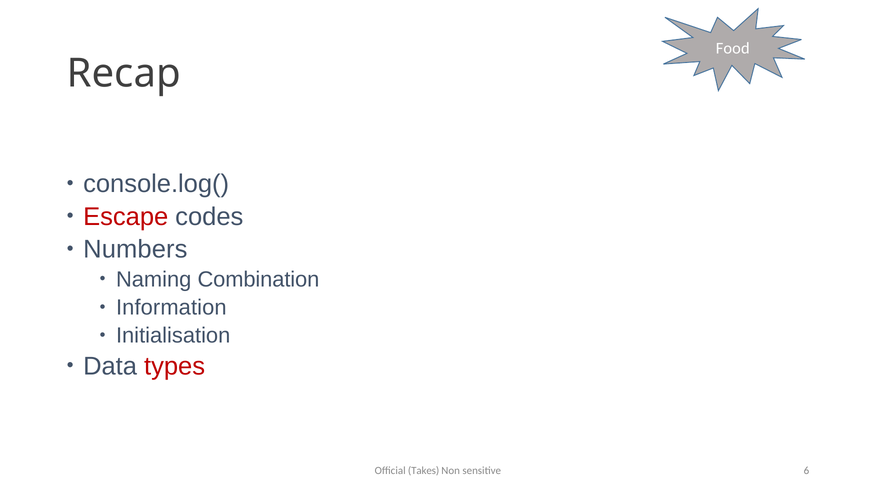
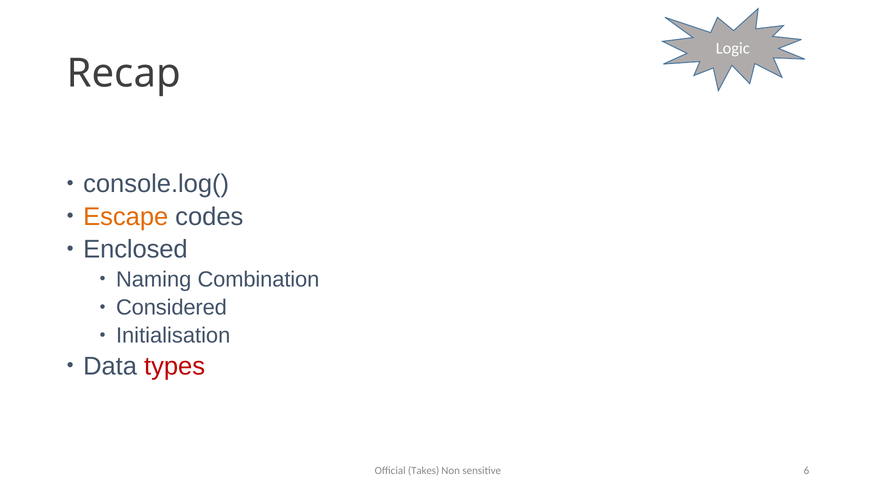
Food: Food -> Logic (733, 48)
Escape colour: red -> orange (126, 217)
Numbers: Numbers -> Enclosed (135, 249)
Information: Information -> Considered (171, 307)
